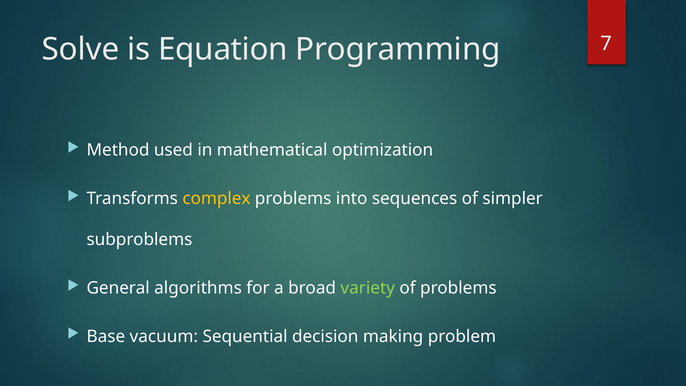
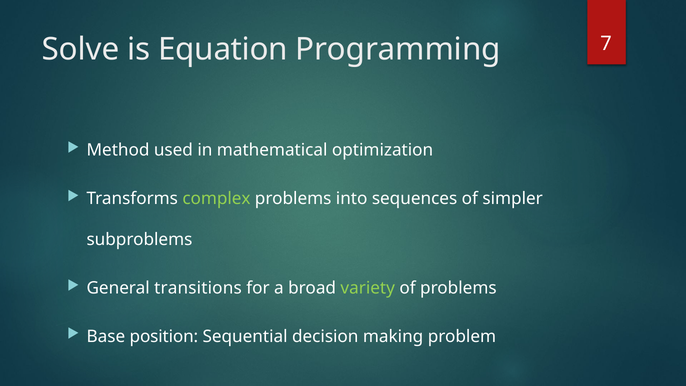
complex colour: yellow -> light green (216, 198)
algorithms: algorithms -> transitions (198, 288)
vacuum: vacuum -> position (164, 336)
